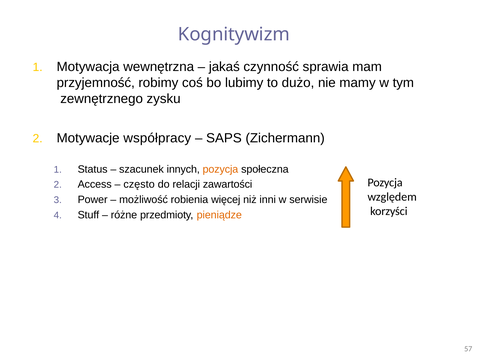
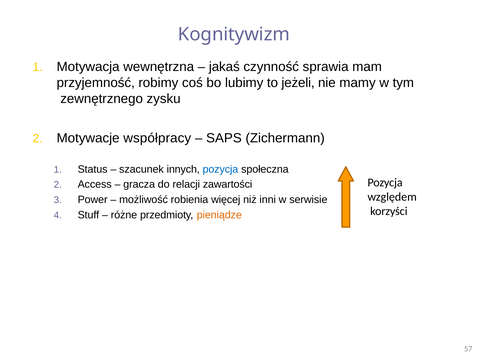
dużo: dużo -> jeżeli (298, 83)
pozycja colour: orange -> blue (220, 169)
często: często -> gracza (139, 185)
